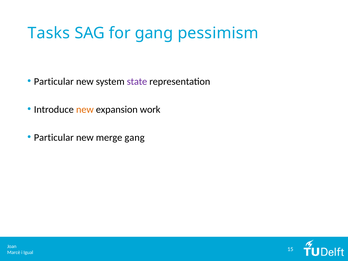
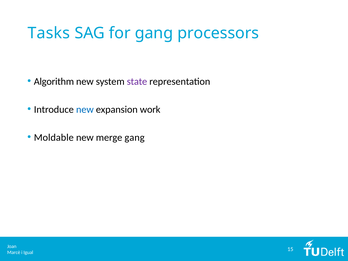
pessimism: pessimism -> processors (218, 33)
Particular: Particular -> Algorithm (54, 81)
new colour: orange -> blue (85, 109)
Particular: Particular -> Moldable (54, 137)
